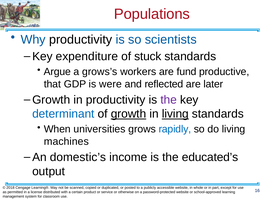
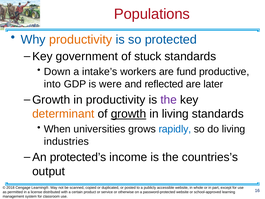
productivity colour: black -> orange (81, 39)
scientists: scientists -> protected (171, 39)
expenditure: expenditure -> government (87, 56)
Argue: Argue -> Down (57, 72)
grows’s: grows’s -> intake’s (100, 72)
that: that -> into (52, 84)
determinant colour: blue -> orange (63, 114)
living underline: present -> none (175, 114)
machines: machines -> industries (66, 141)
domestic’s: domestic’s -> protected’s (78, 157)
educated’s: educated’s -> countries’s (210, 157)
